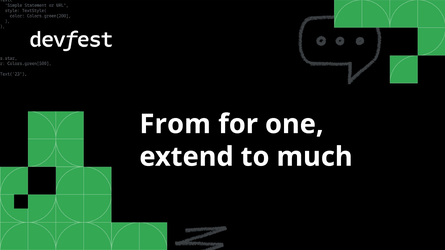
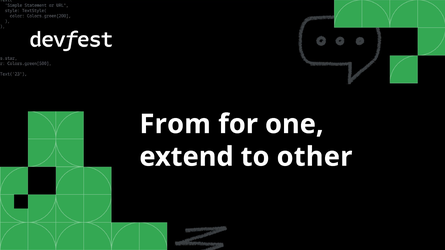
much: much -> other (314, 157)
